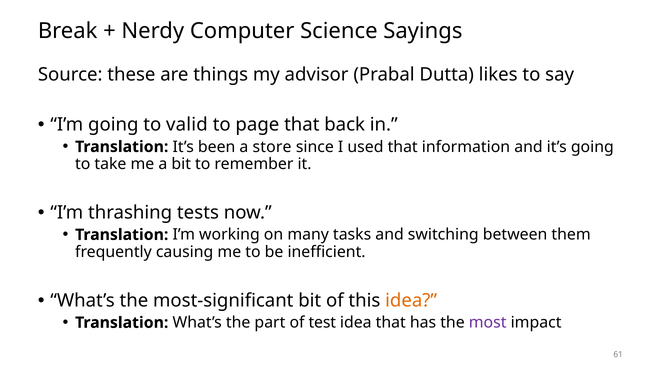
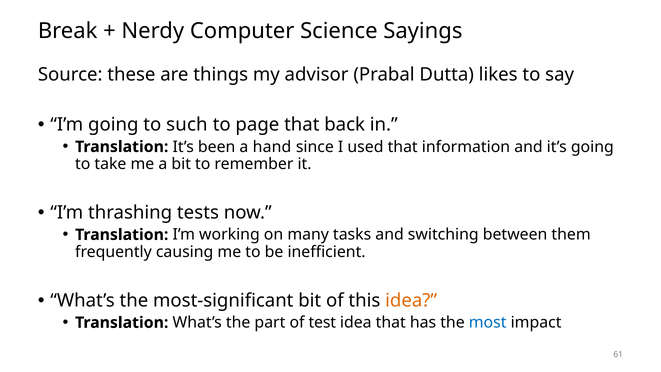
valid: valid -> such (187, 125)
store: store -> hand (272, 147)
most colour: purple -> blue (488, 322)
